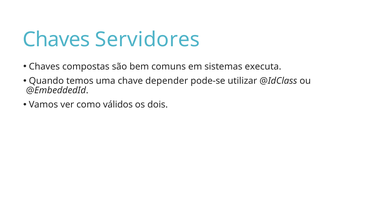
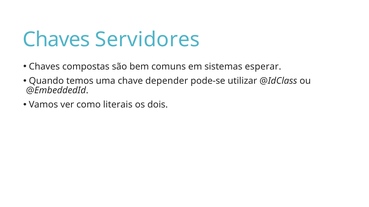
executa: executa -> esperar (263, 67)
válidos: válidos -> literais (118, 105)
